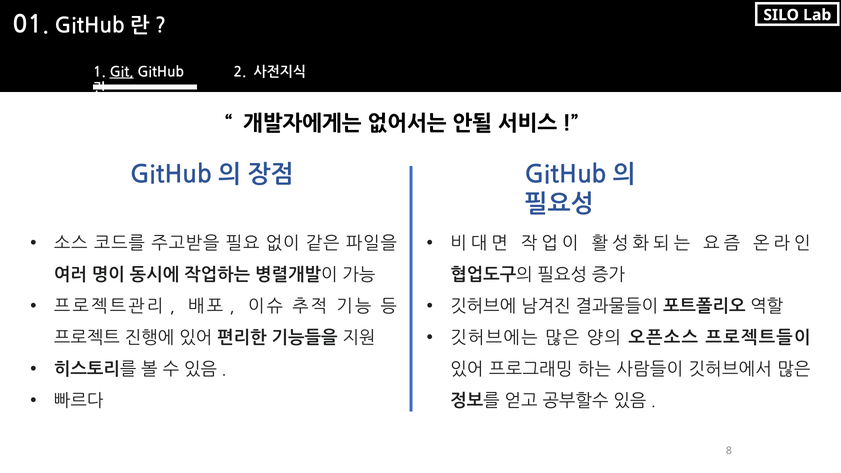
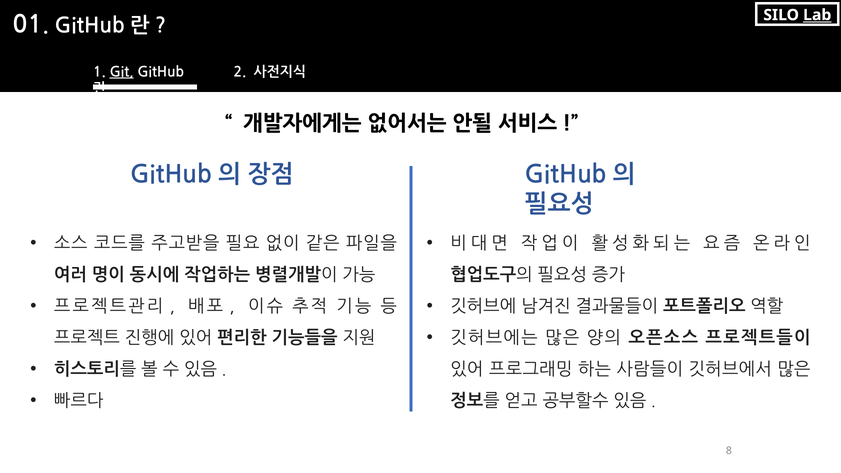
Lab underline: none -> present (817, 15)
